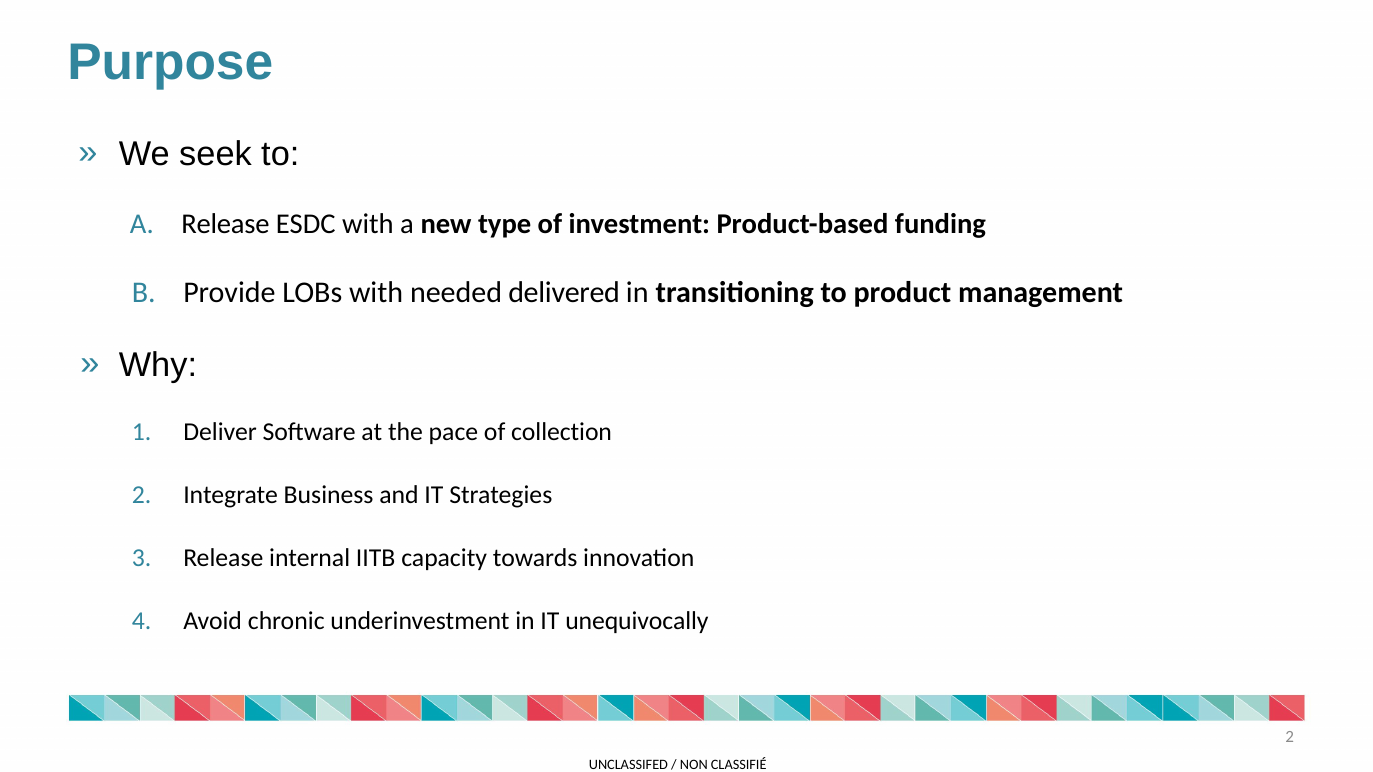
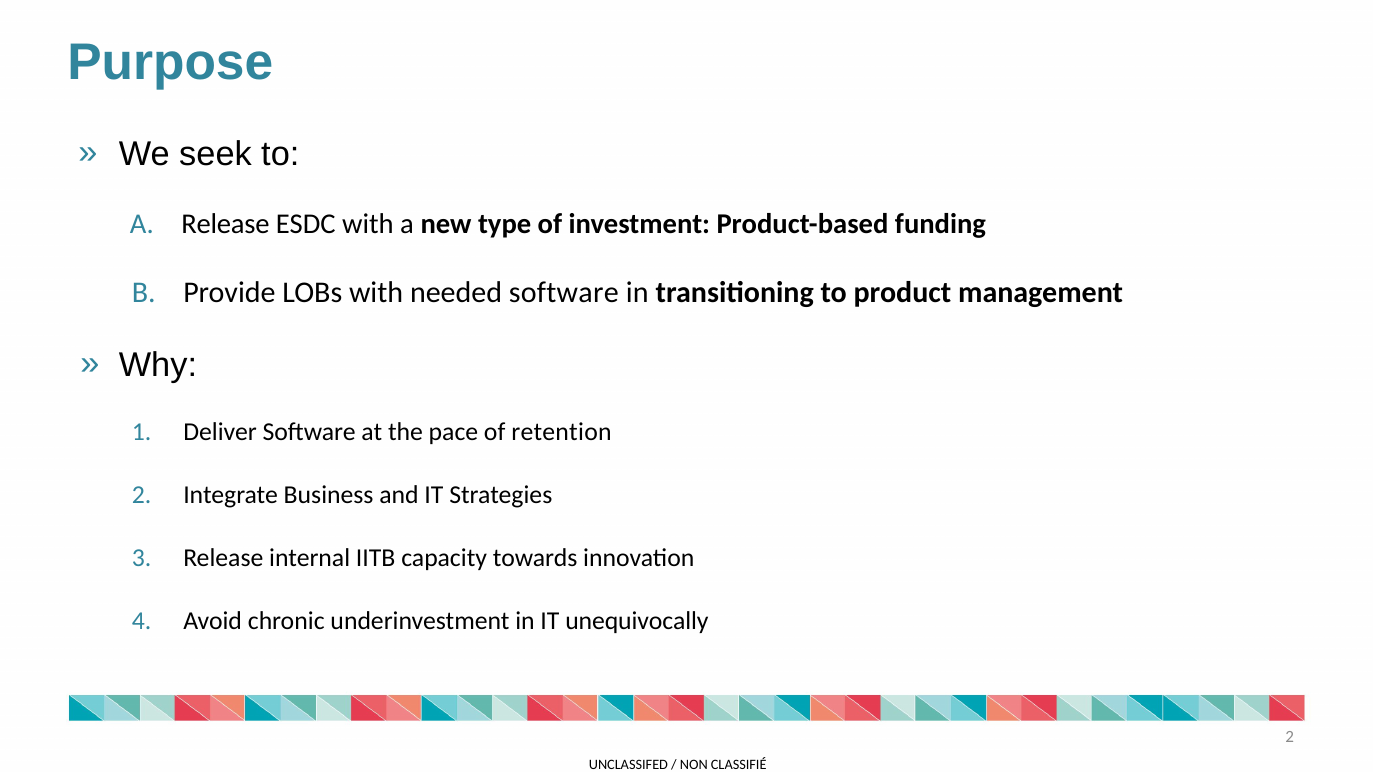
needed delivered: delivered -> software (564, 292)
collection: collection -> retention (561, 433)
